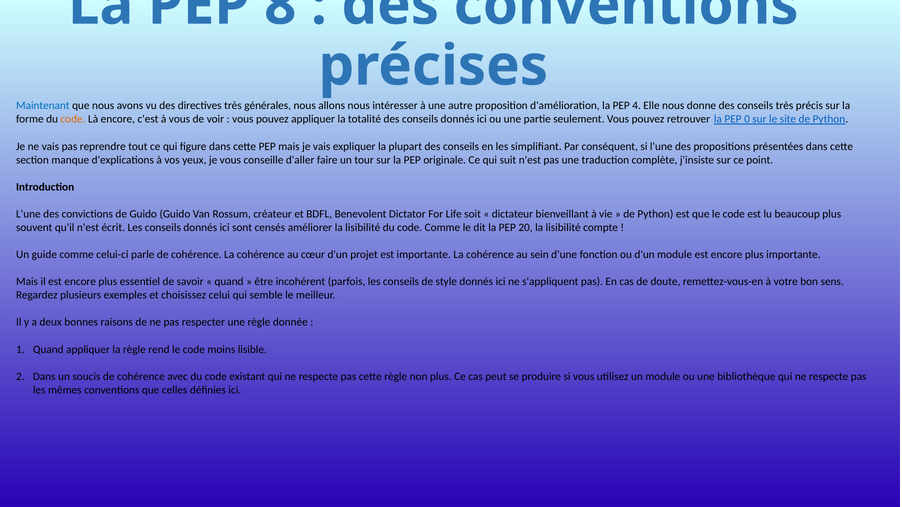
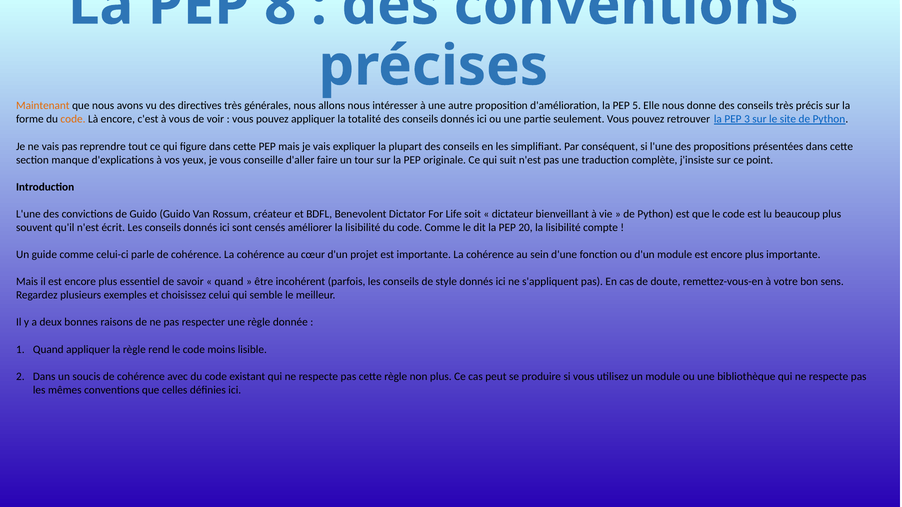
Maintenant colour: blue -> orange (43, 106)
4: 4 -> 5 (637, 106)
0: 0 -> 3 (747, 119)
